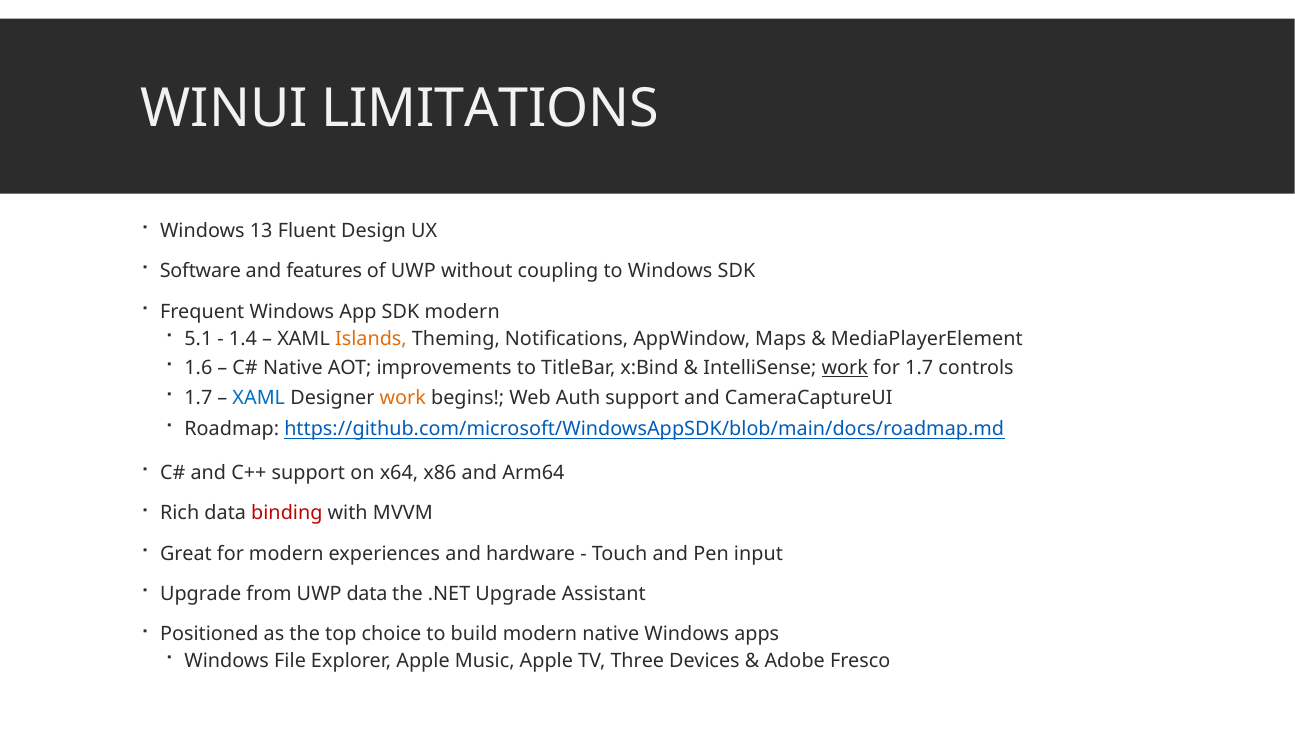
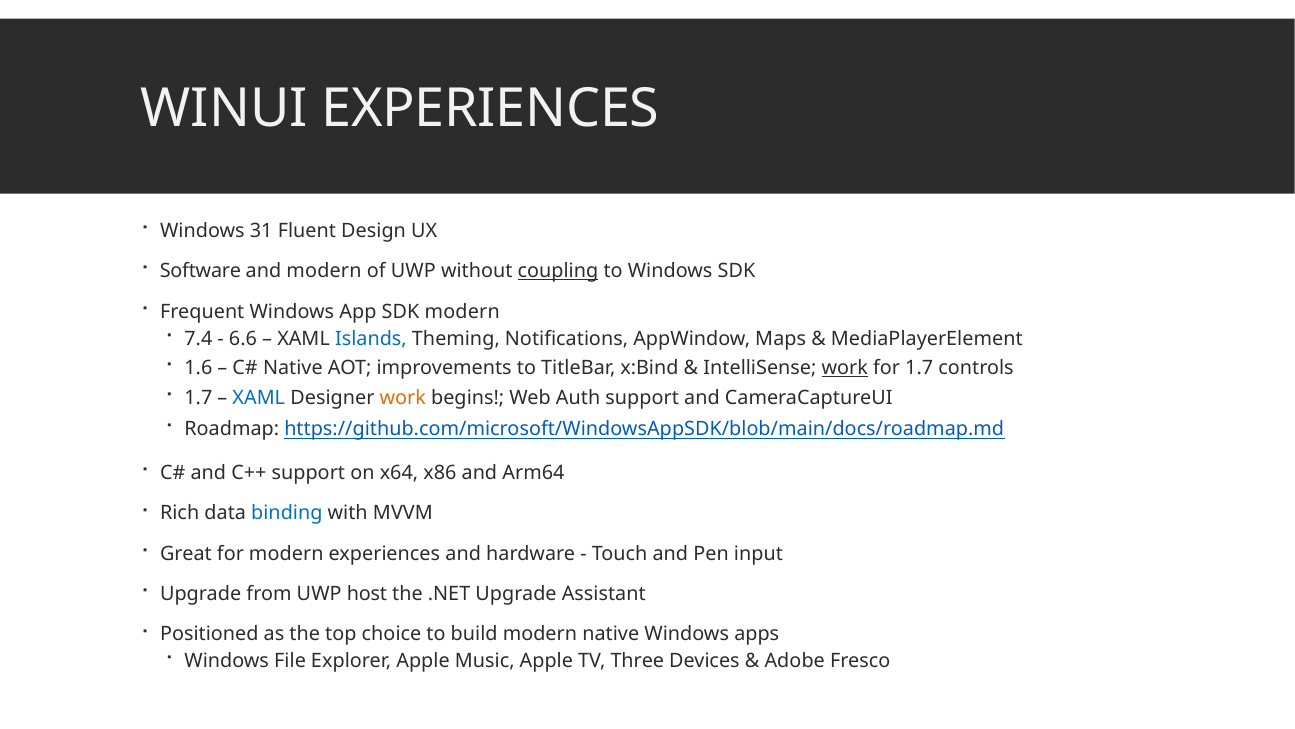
WINUI LIMITATIONS: LIMITATIONS -> EXPERIENCES (491, 109)
13: 13 -> 31 (261, 231)
and features: features -> modern (324, 271)
coupling underline: none -> present (558, 271)
5.1: 5.1 -> 7.4 (198, 338)
1.4: 1.4 -> 6.6 (243, 338)
Islands colour: orange -> blue (371, 338)
binding colour: red -> blue (287, 513)
UWP data: data -> host (367, 594)
